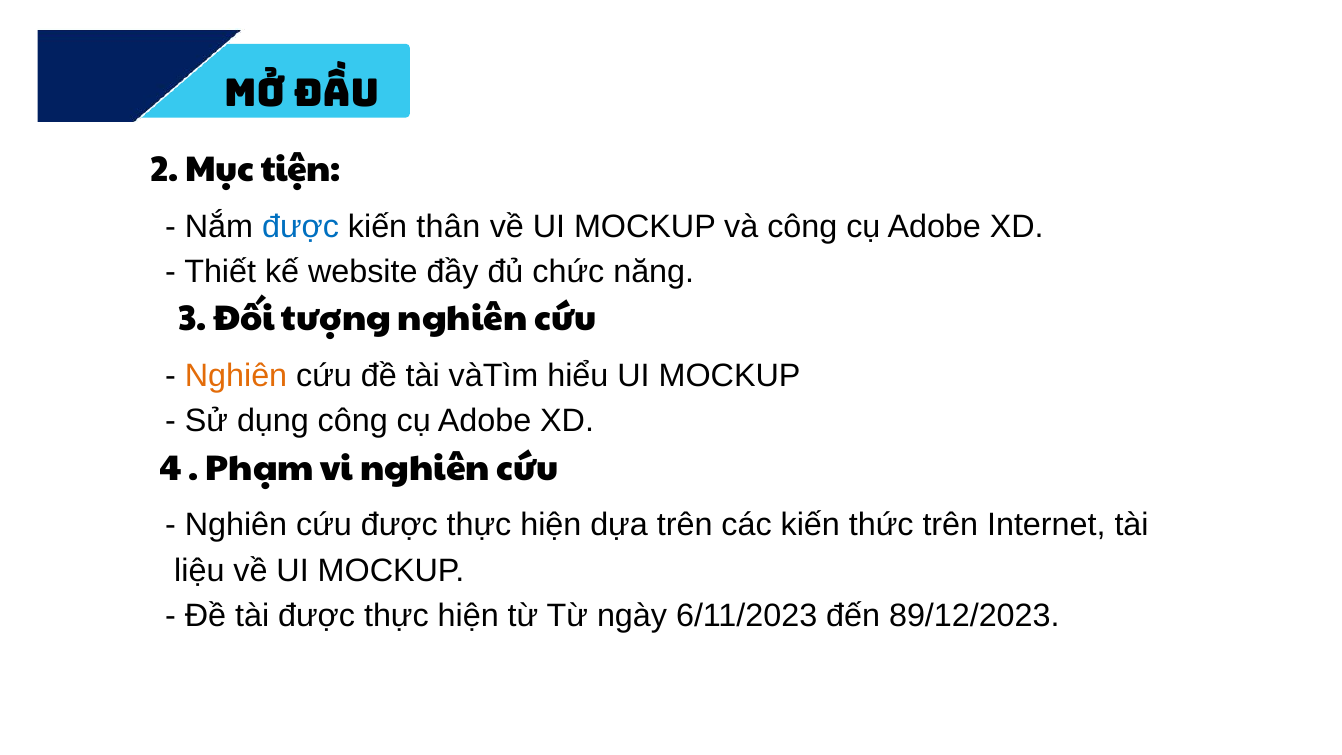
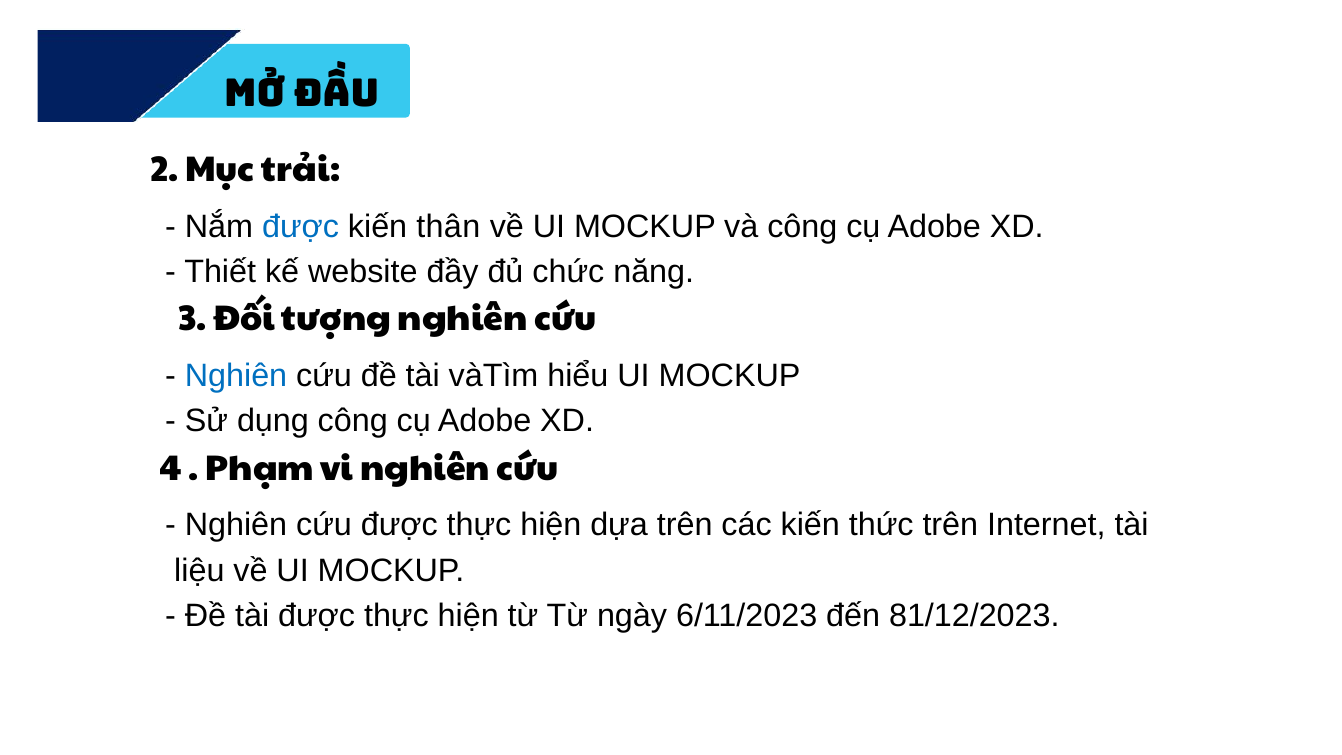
tiện: tiện -> trải (301, 170)
Nghiên colour: orange -> blue (236, 376)
89/12/2023: 89/12/2023 -> 81/12/2023 (974, 616)
